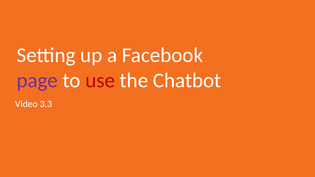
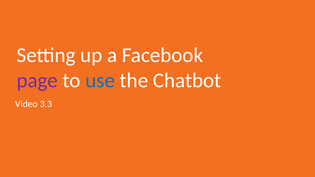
use colour: red -> blue (100, 81)
